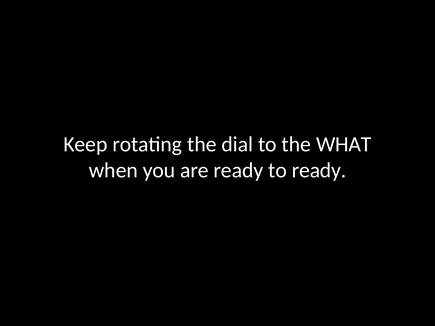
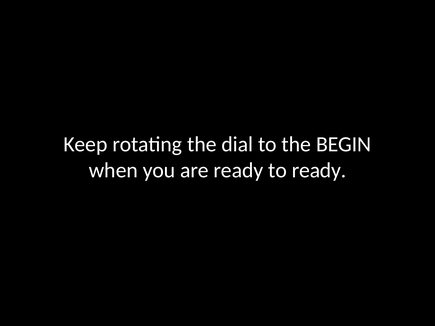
WHAT: WHAT -> BEGIN (344, 145)
